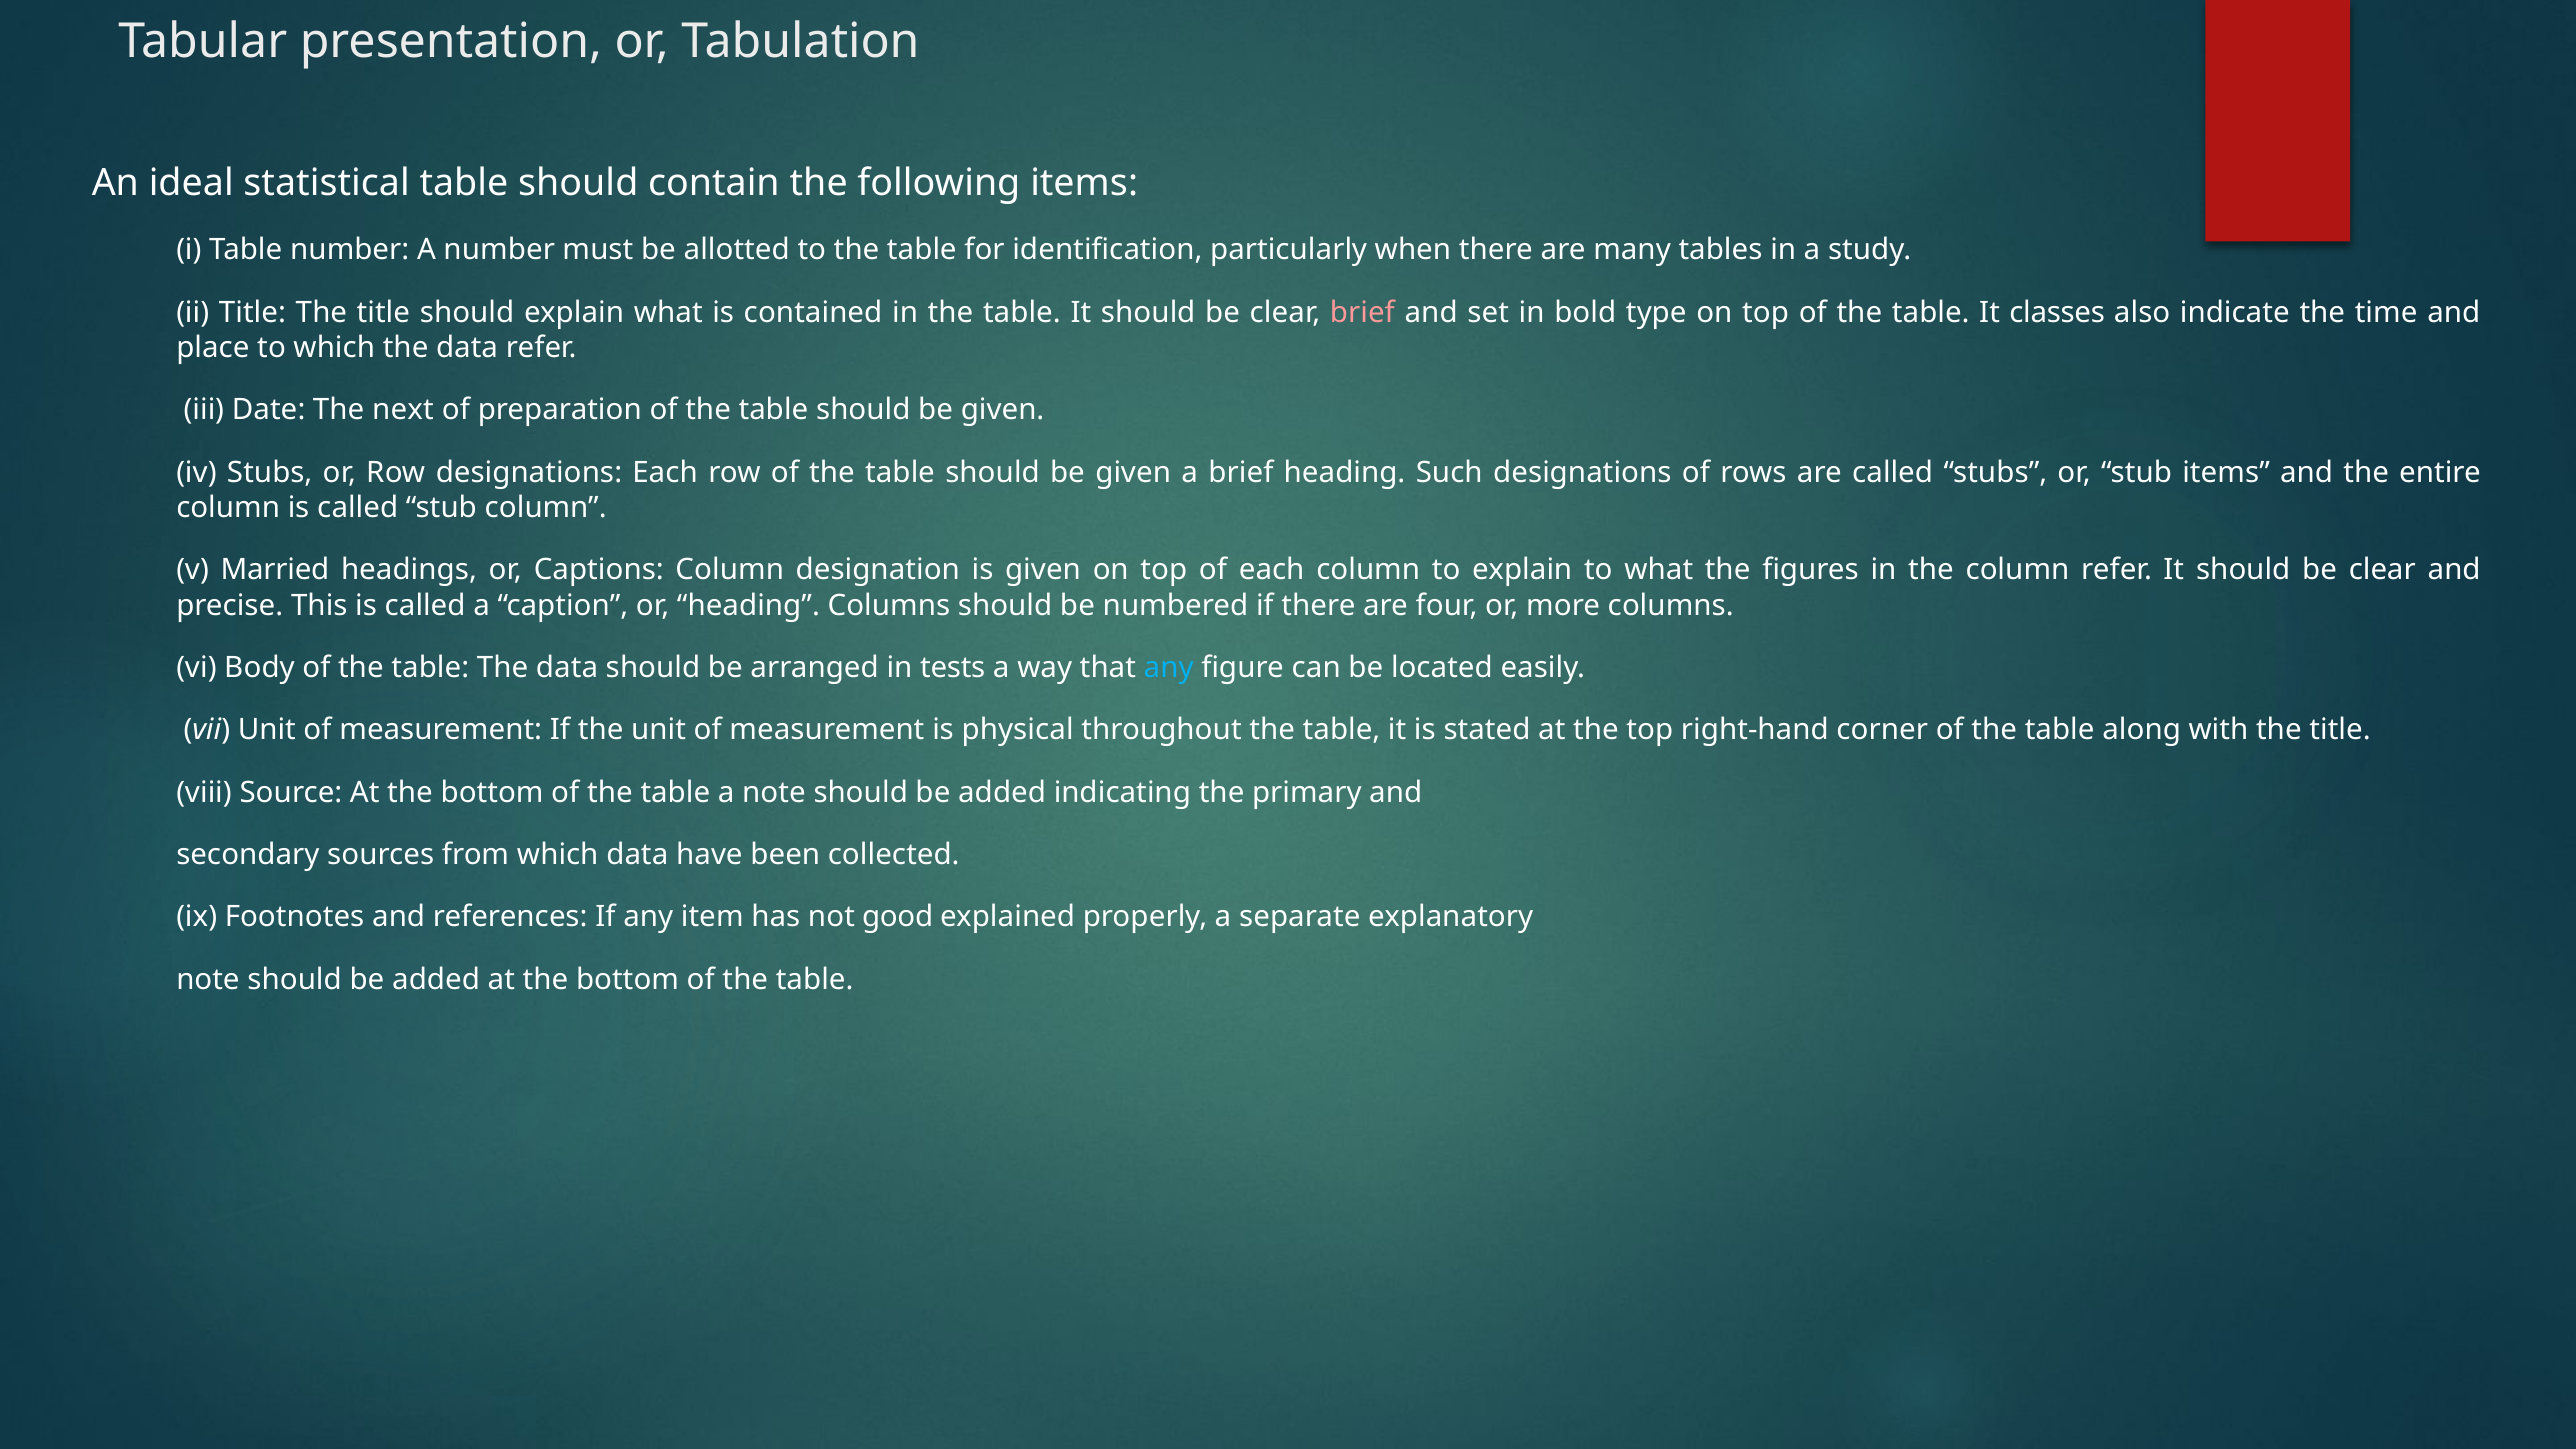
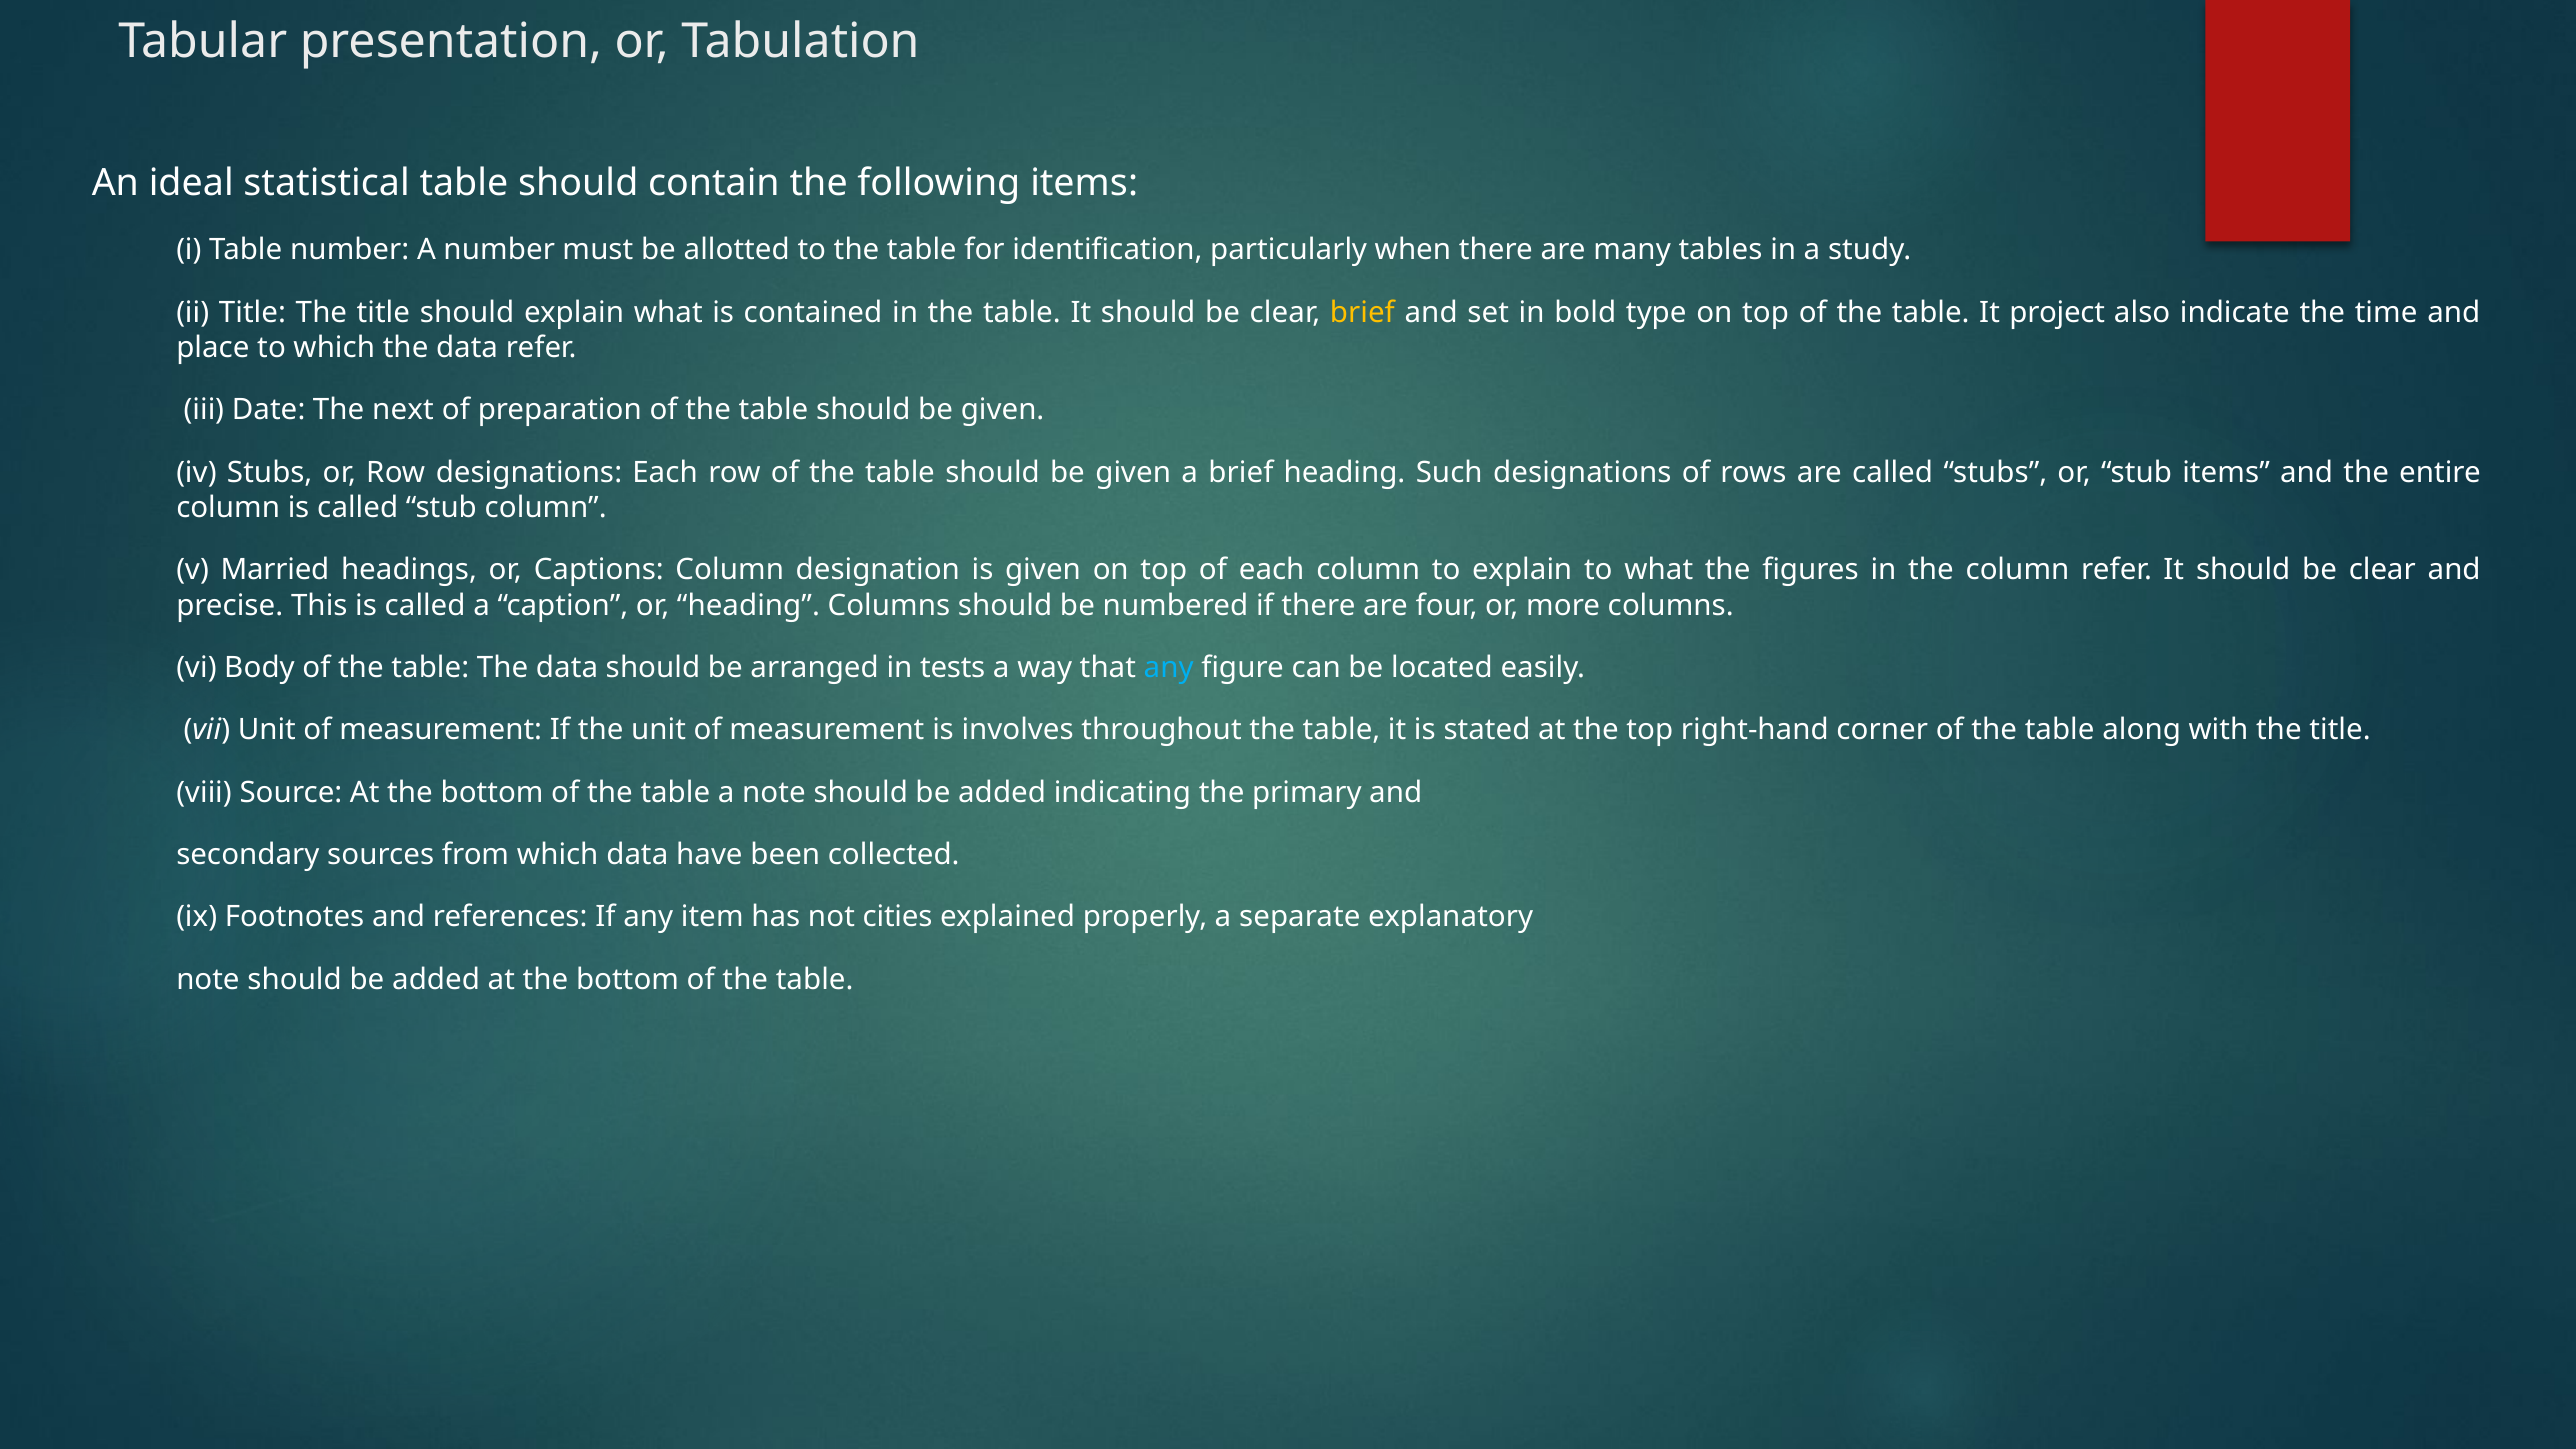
brief colour: pink -> yellow (1362, 312)
classes: classes -> project (2057, 312)
physical: physical -> involves (1018, 730)
good: good -> cities (898, 917)
